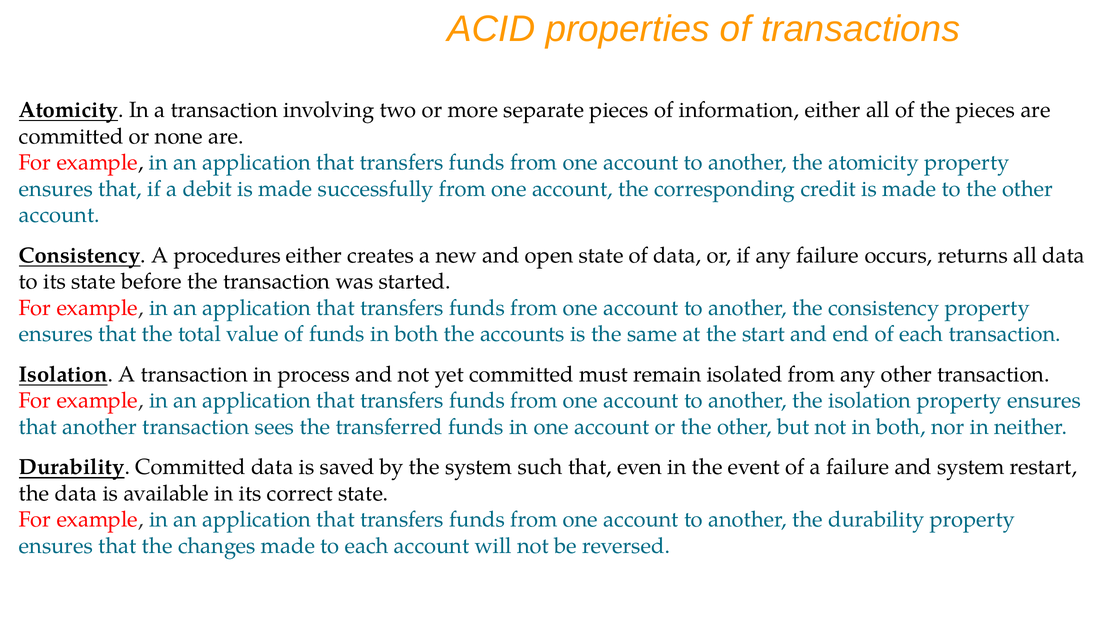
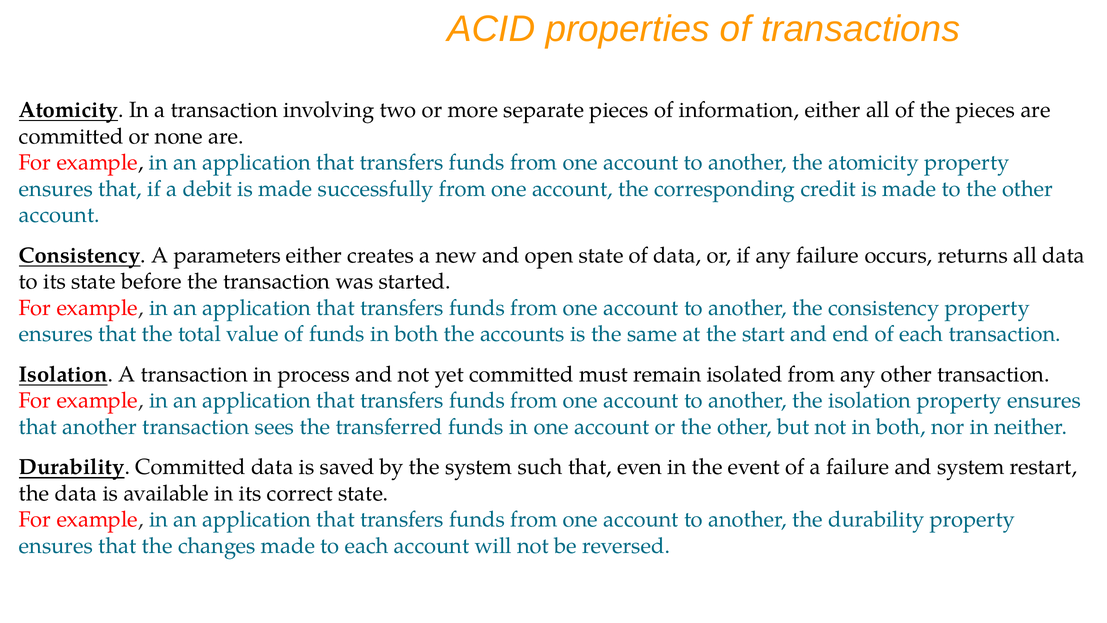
procedures: procedures -> parameters (227, 255)
